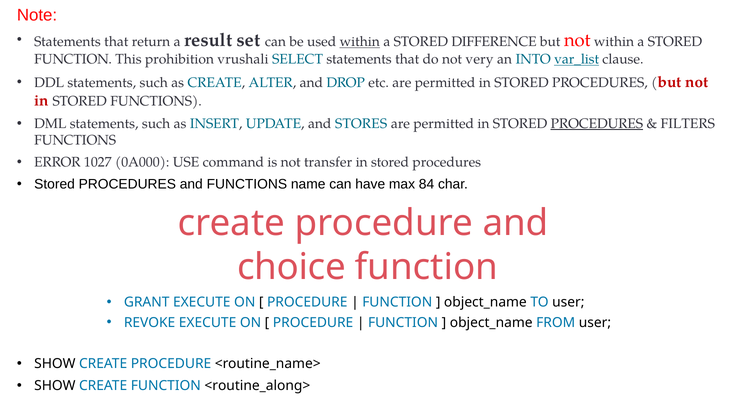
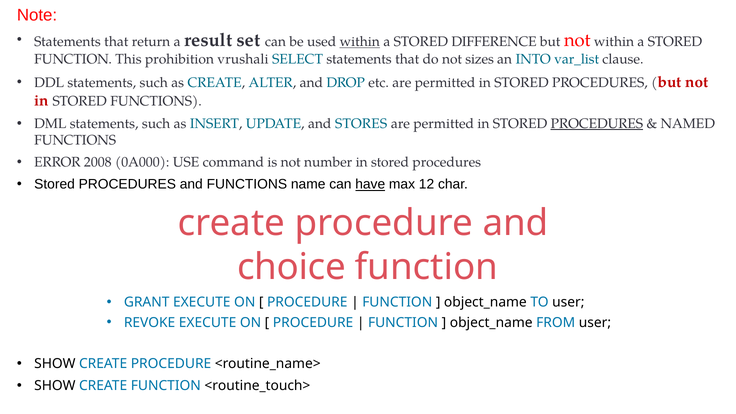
very: very -> sizes (480, 59)
var_list underline: present -> none (577, 59)
FILTERS: FILTERS -> NAMED (688, 124)
1027: 1027 -> 2008 (98, 162)
transfer: transfer -> number (328, 162)
have underline: none -> present (370, 184)
84: 84 -> 12 (427, 184)
<routine_along>: <routine_along> -> <routine_touch> (257, 386)
